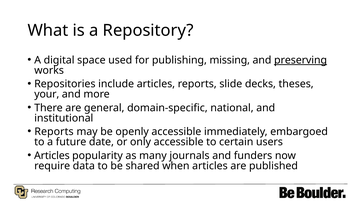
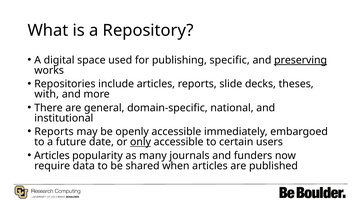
missing: missing -> specific (230, 60)
your: your -> with (47, 94)
only underline: none -> present (141, 142)
